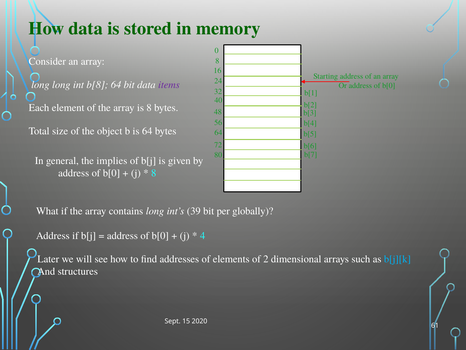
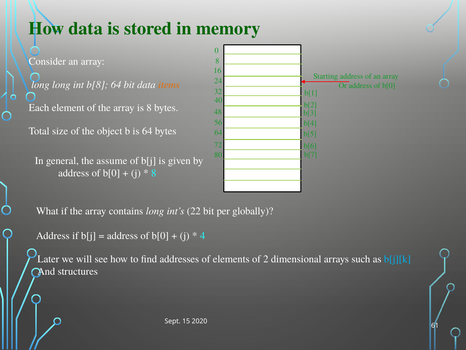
items colour: purple -> orange (169, 85)
implies: implies -> assume (112, 161)
39: 39 -> 22 (194, 211)
